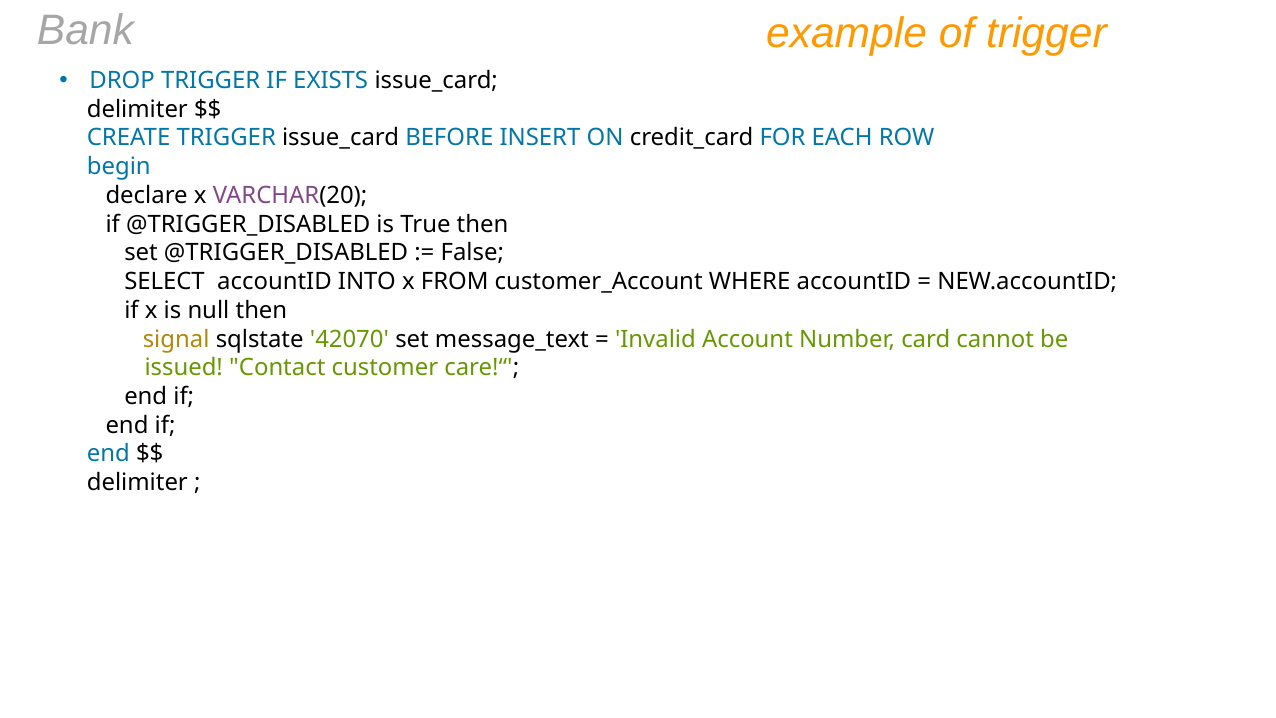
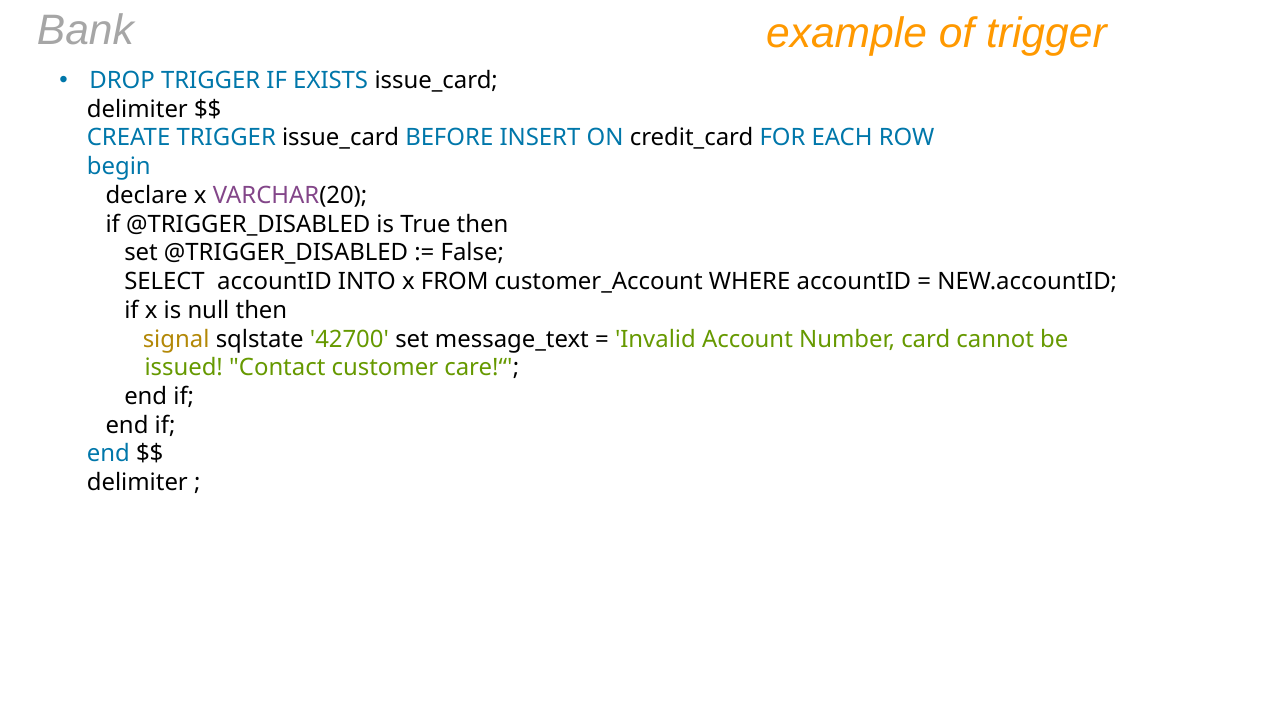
42070: 42070 -> 42700 (349, 339)
